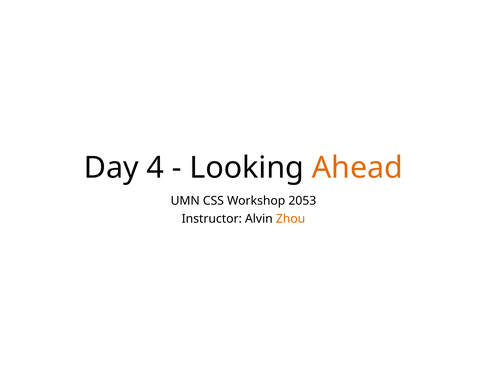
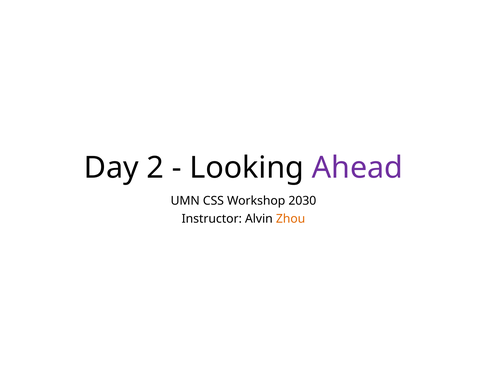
4: 4 -> 2 (155, 168)
Ahead colour: orange -> purple (357, 168)
2053: 2053 -> 2030 (302, 201)
